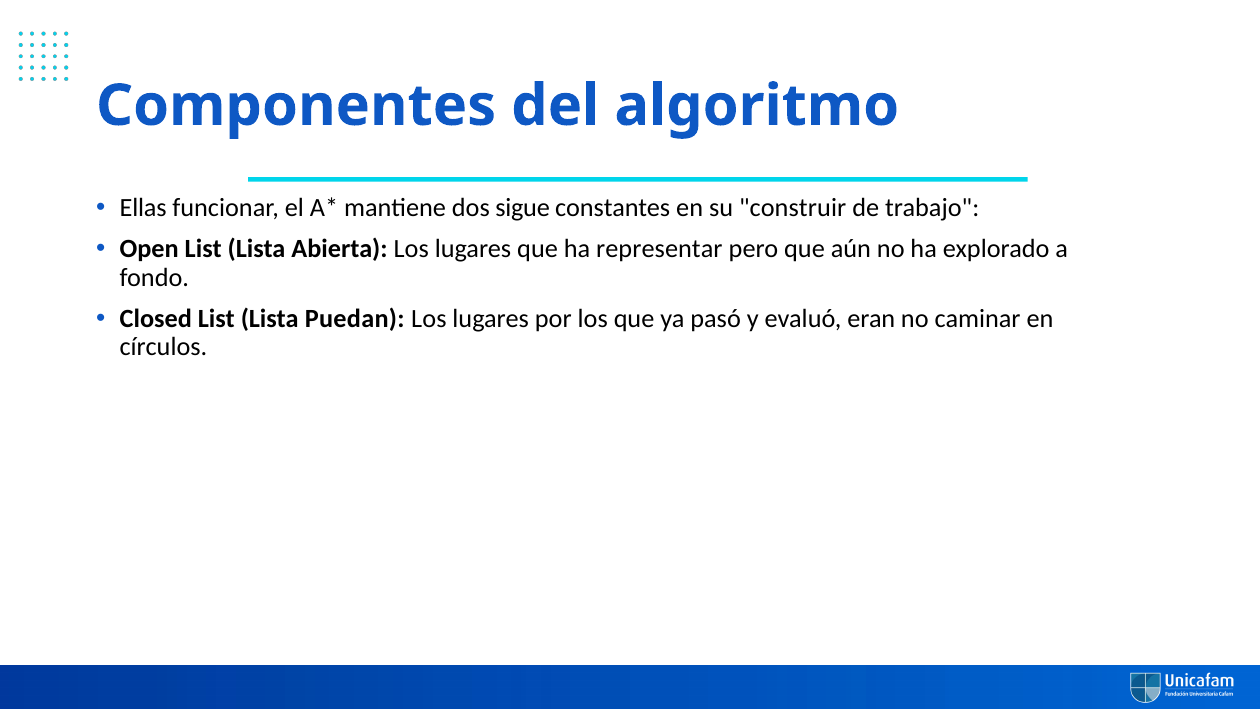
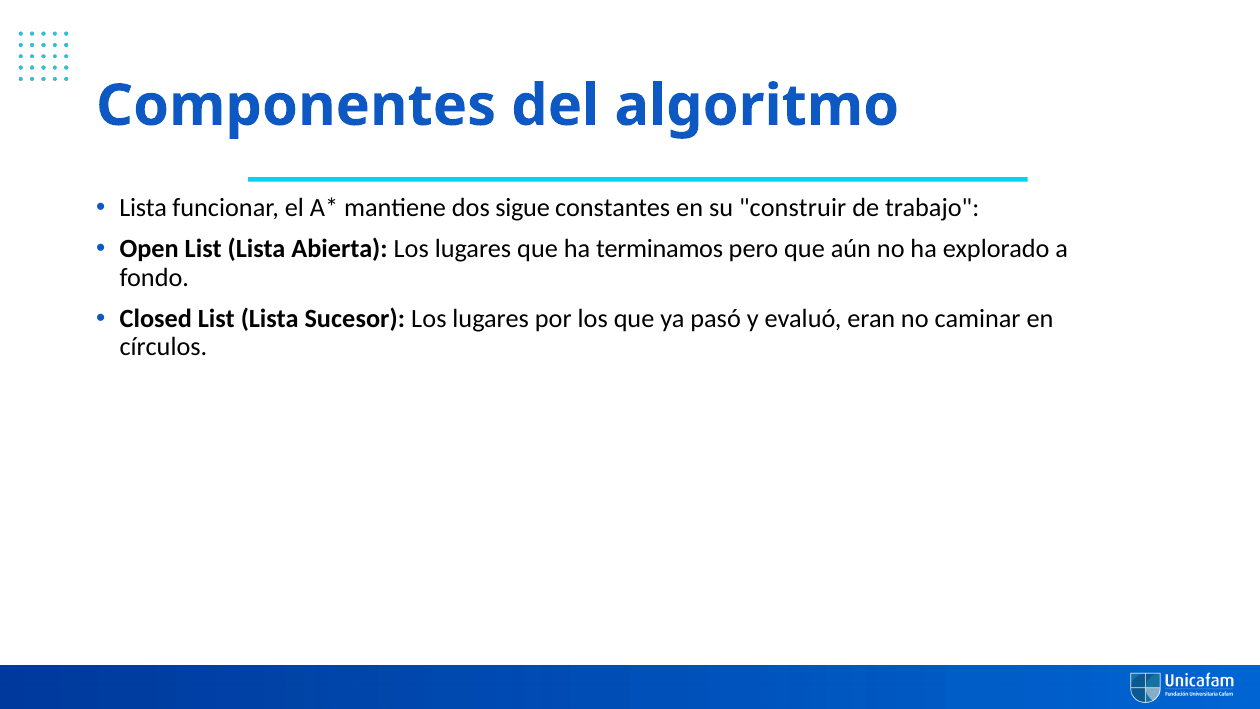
Ellas: Ellas -> Lista (143, 207)
representar: representar -> terminamos (660, 249)
Puedan: Puedan -> Sucesor (355, 319)
